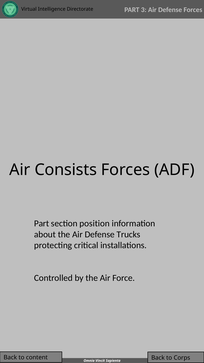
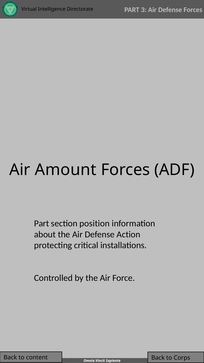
Consists: Consists -> Amount (66, 170)
Trucks: Trucks -> Action (128, 234)
